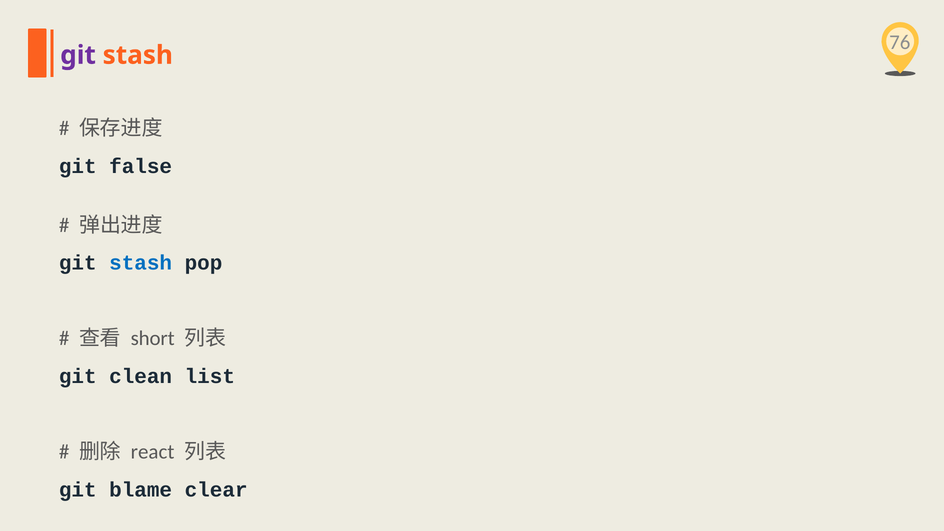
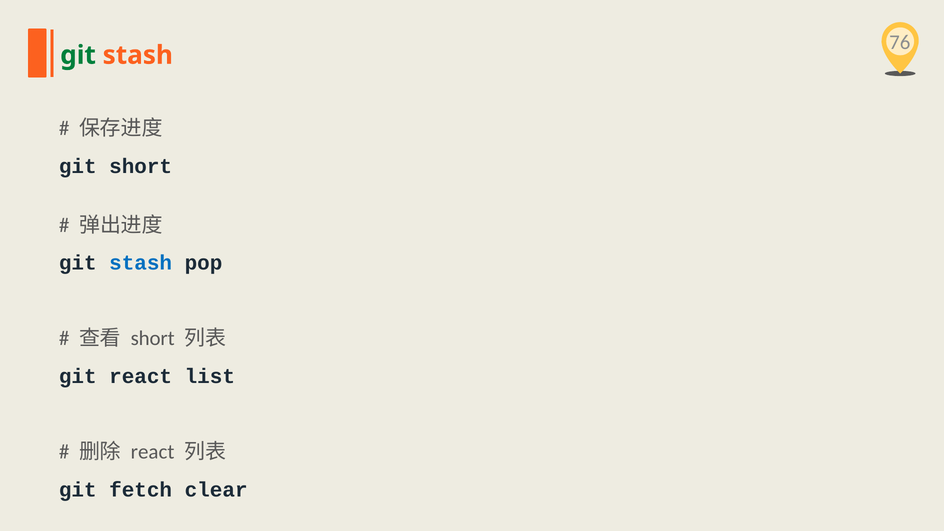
git colour: purple -> green (78, 55)
git false: false -> short (141, 166)
git clean: clean -> react (141, 376)
blame: blame -> fetch (141, 490)
